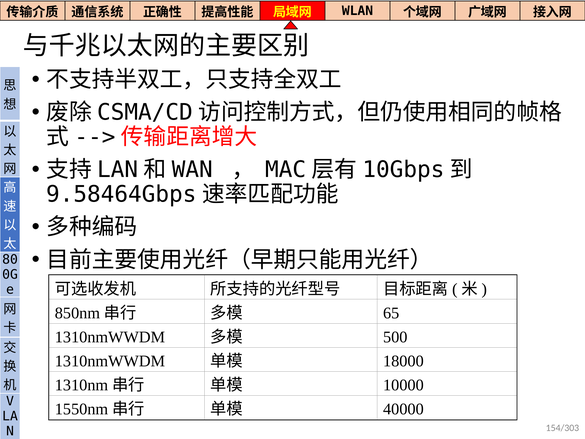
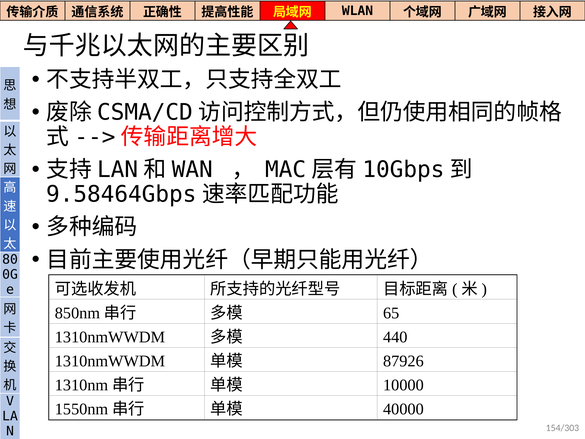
500: 500 -> 440 (395, 337)
18000: 18000 -> 87926 (403, 361)
